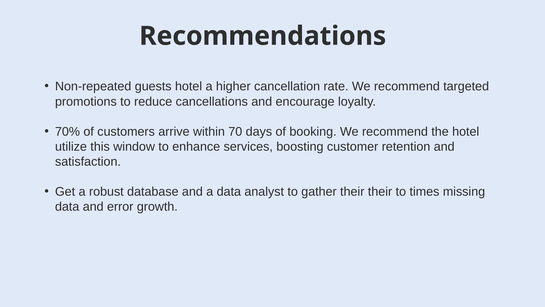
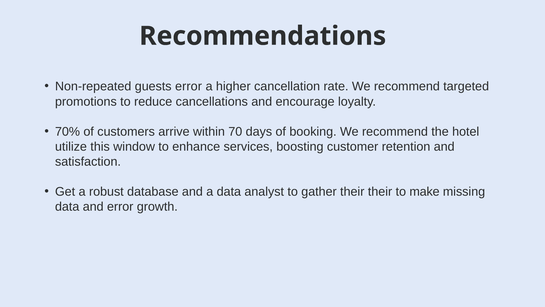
guests hotel: hotel -> error (189, 86)
times: times -> make (425, 191)
